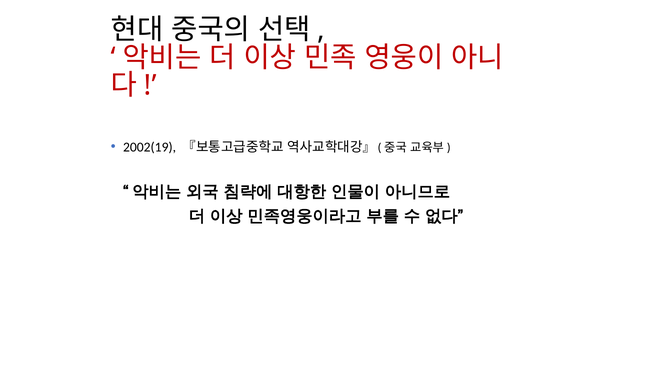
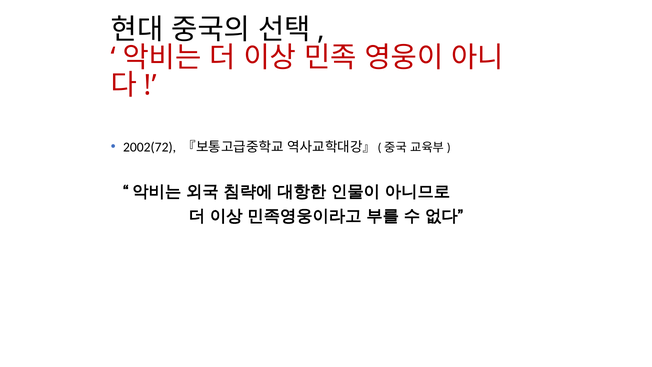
2002(19: 2002(19 -> 2002(72 (150, 147)
